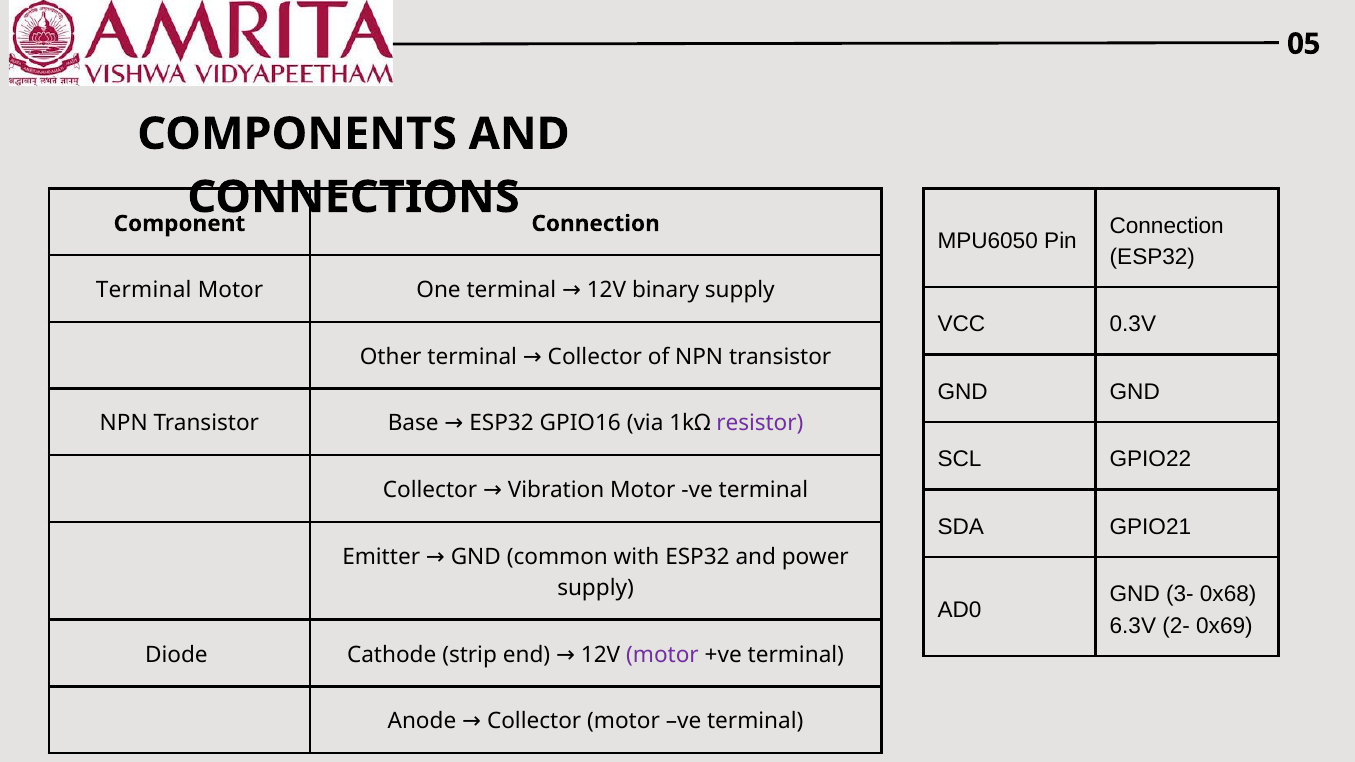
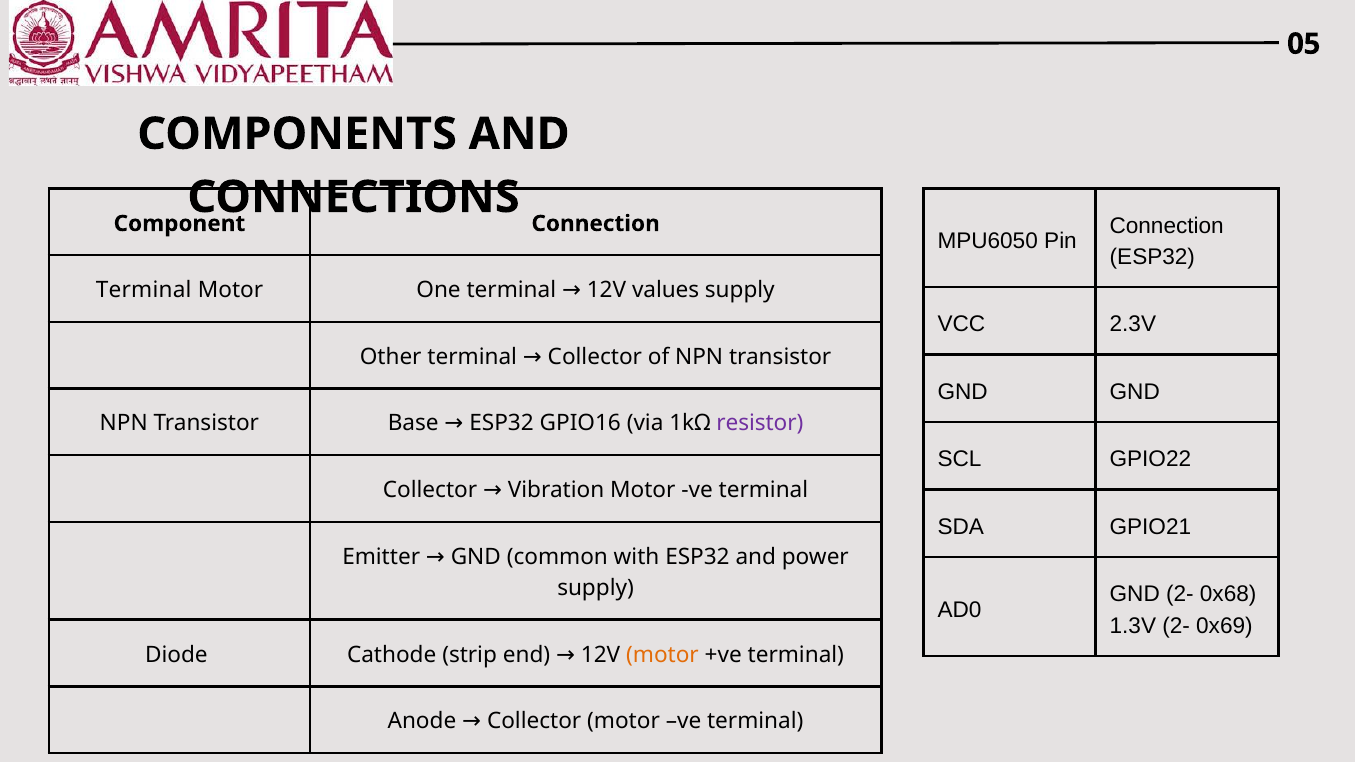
binary: binary -> values (666, 290)
0.3V: 0.3V -> 2.3V (1133, 325)
GND 3-: 3- -> 2- (1180, 594)
6.3V: 6.3V -> 1.3V (1133, 626)
motor colour: purple -> orange (662, 655)
